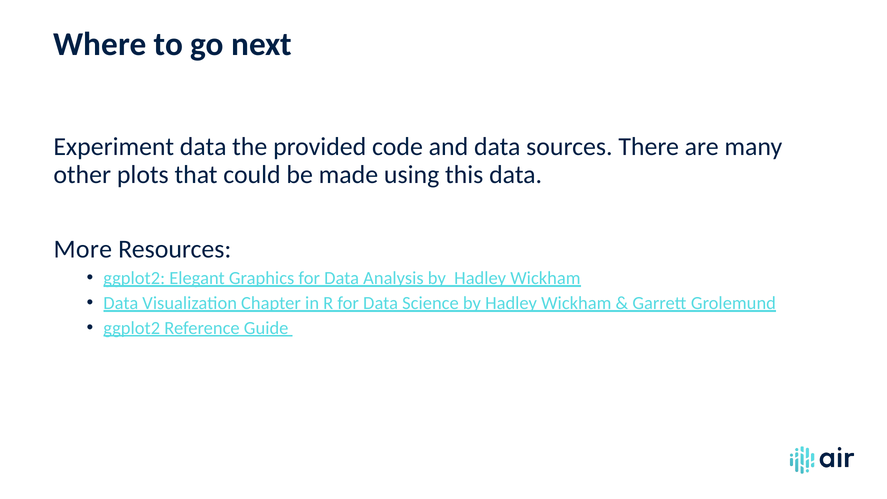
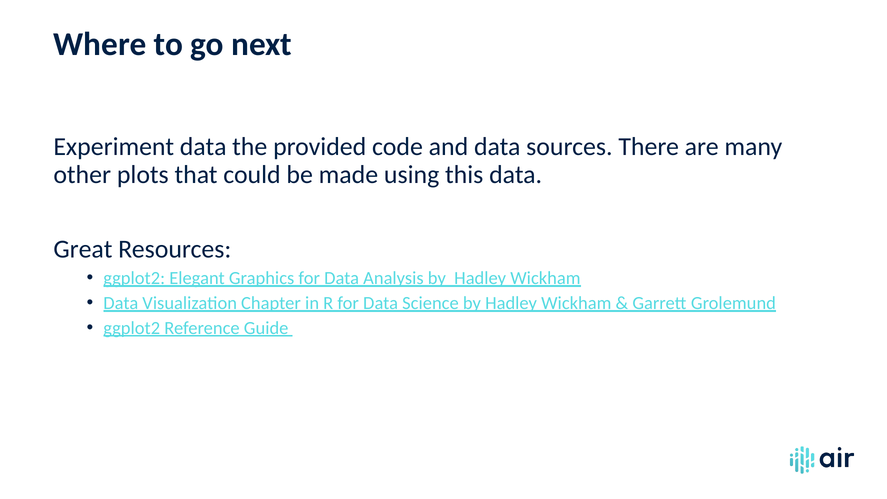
More: More -> Great (83, 249)
